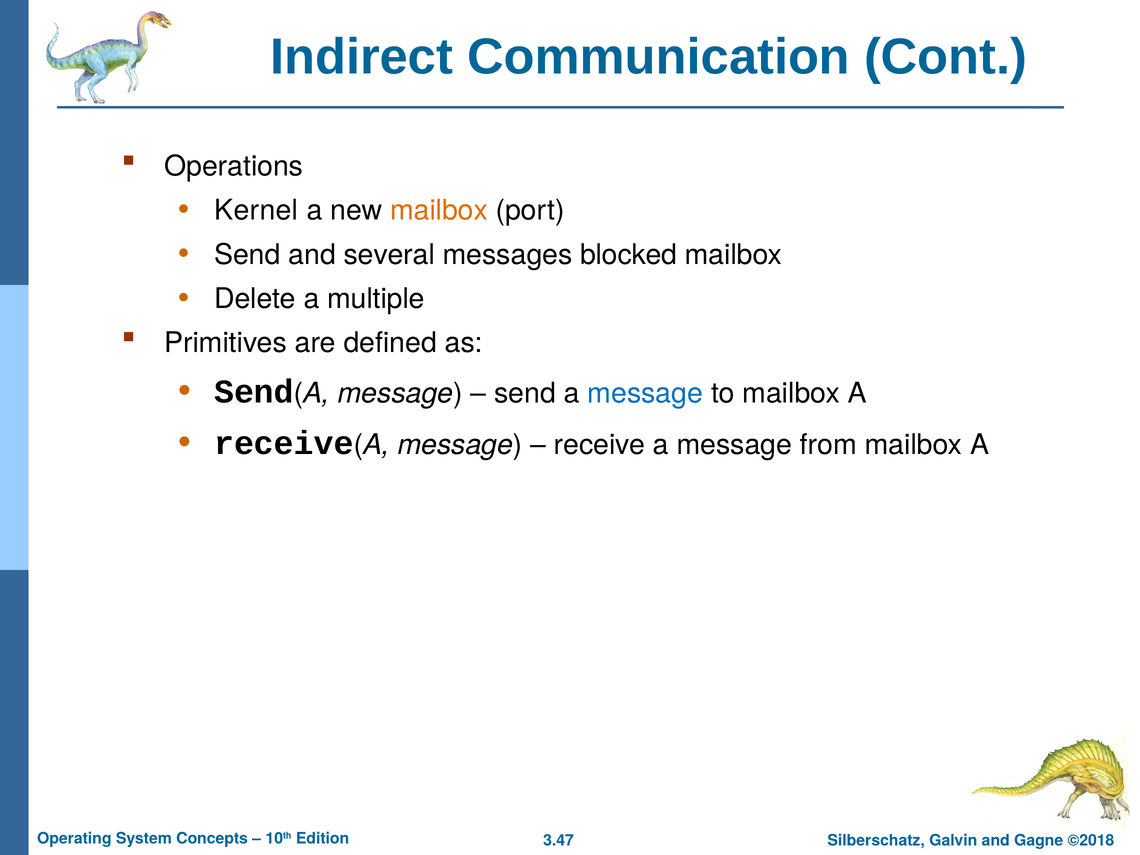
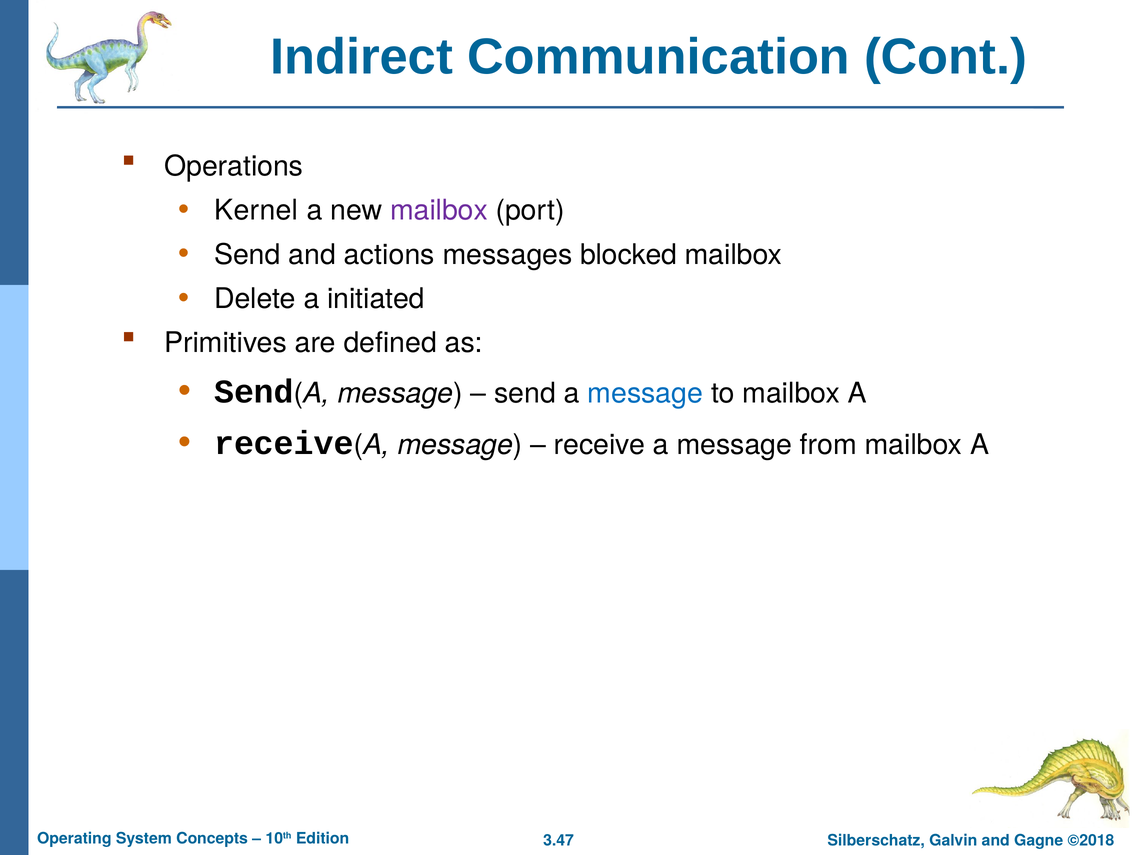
mailbox colour: orange -> purple (439, 210)
several: several -> actions (389, 255)
multiple: multiple -> initiated (376, 299)
